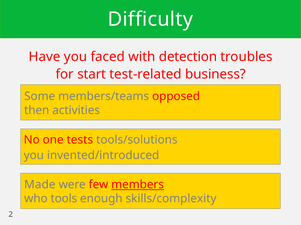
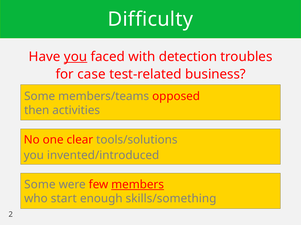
you underline: none -> present (76, 57)
start: start -> case (92, 74)
tests: tests -> clear (80, 140)
Made: Made -> Some (40, 185)
tools: tools -> start (64, 199)
skills/complexity: skills/complexity -> skills/something (171, 199)
